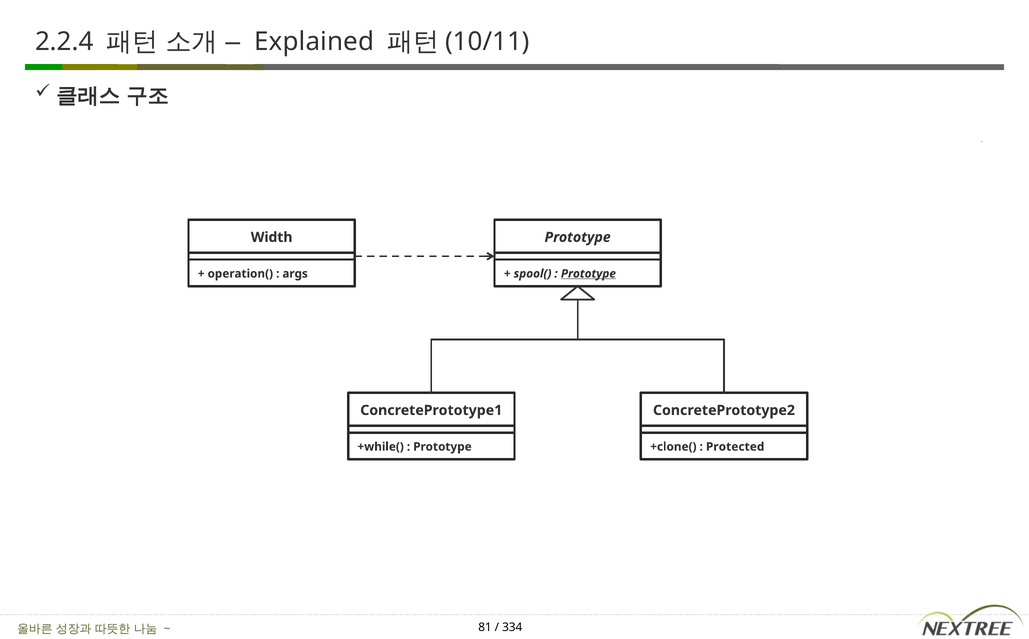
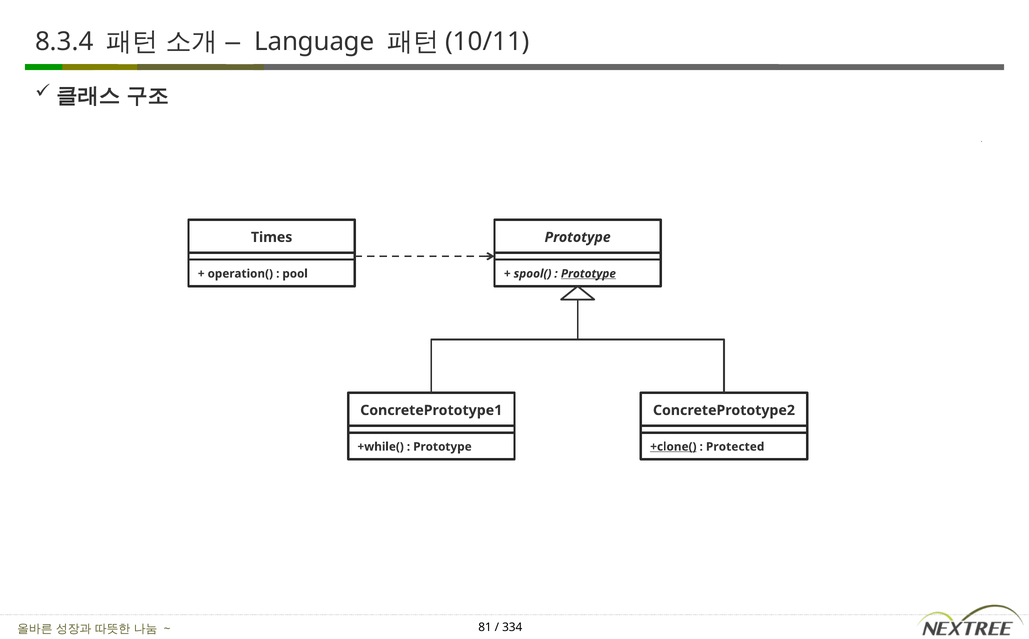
2.2.4: 2.2.4 -> 8.3.4 (64, 42)
Explained: Explained -> Language (314, 42)
Width: Width -> Times (272, 237)
args: args -> pool (295, 274)
+clone( underline: none -> present (673, 447)
